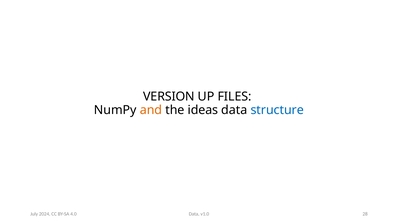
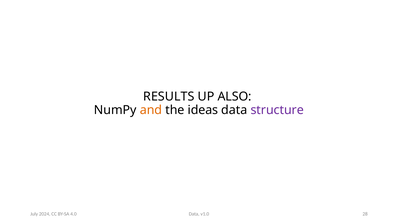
VERSION: VERSION -> RESULTS (169, 97)
FILES: FILES -> ALSO (235, 97)
structure colour: blue -> purple (277, 110)
